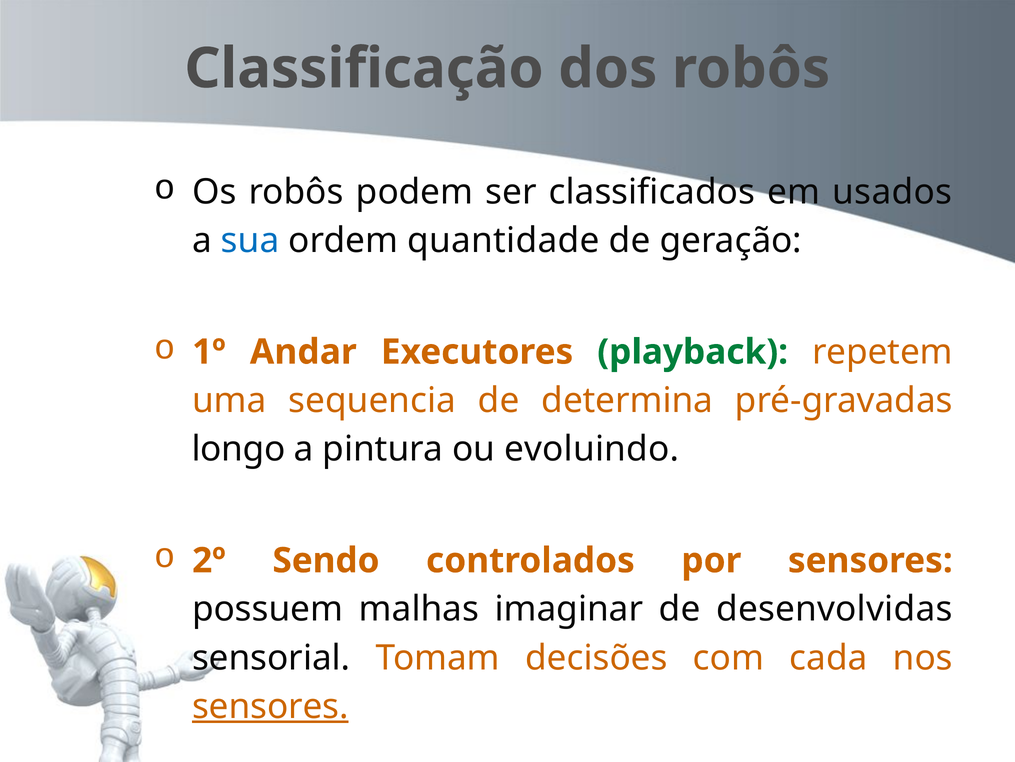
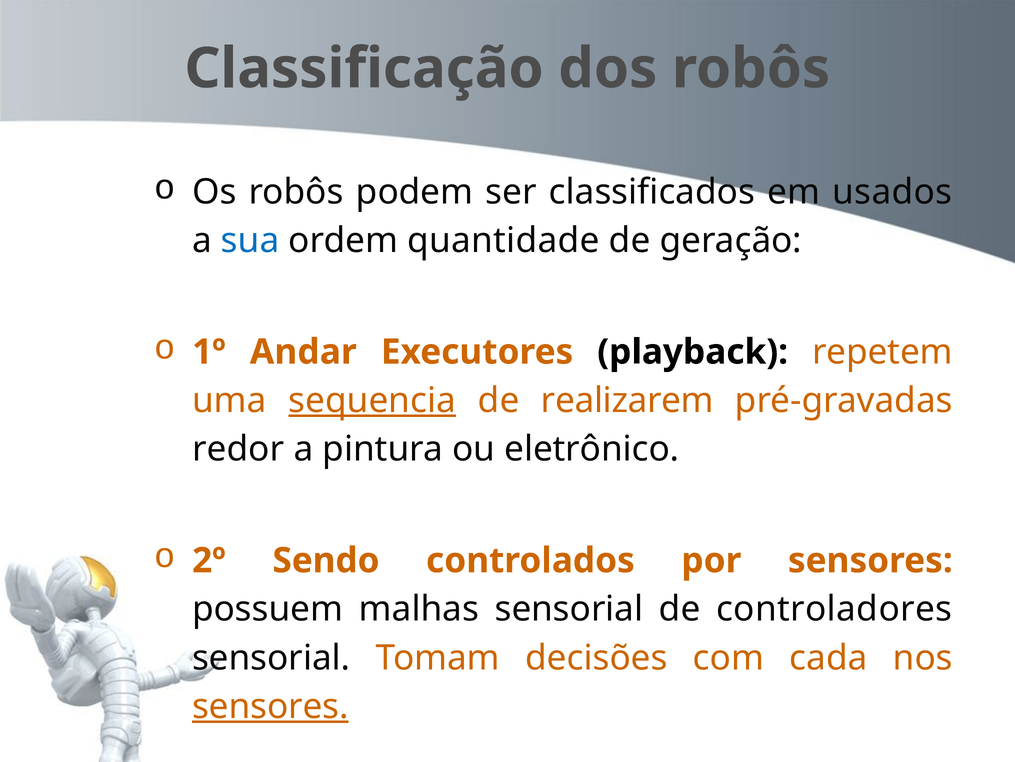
playback colour: green -> black (693, 352)
sequencia underline: none -> present (372, 400)
determina: determina -> realizarem (627, 400)
longo: longo -> redor (238, 449)
evoluindo: evoluindo -> eletrônico (592, 449)
malhas imaginar: imaginar -> sensorial (569, 609)
desenvolvidas: desenvolvidas -> controladores (834, 609)
